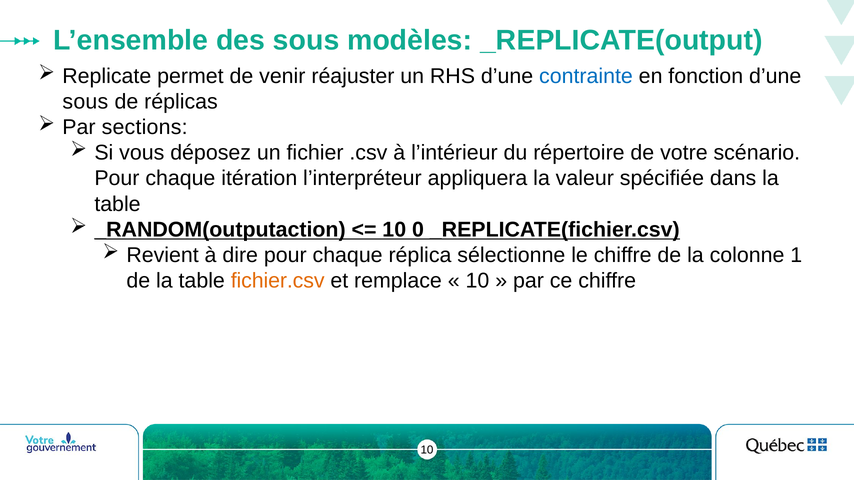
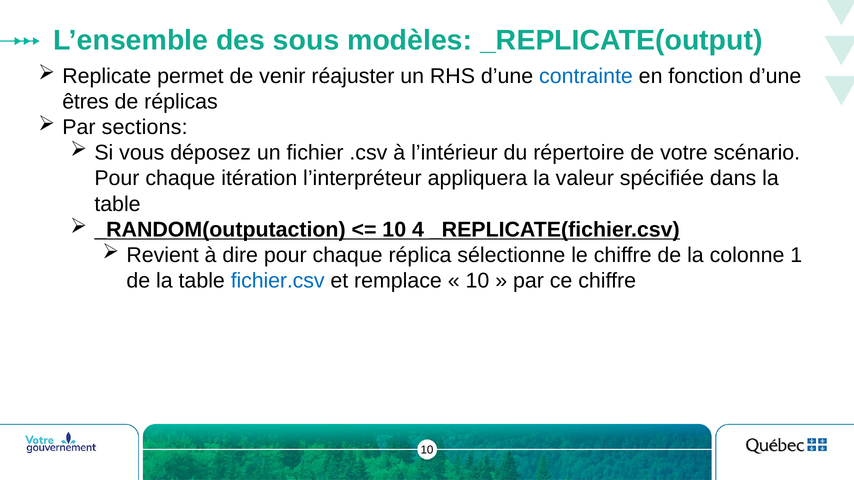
sous: sous -> êtres (86, 102)
0: 0 -> 4 (418, 230)
fichier.csv colour: orange -> blue (278, 281)
